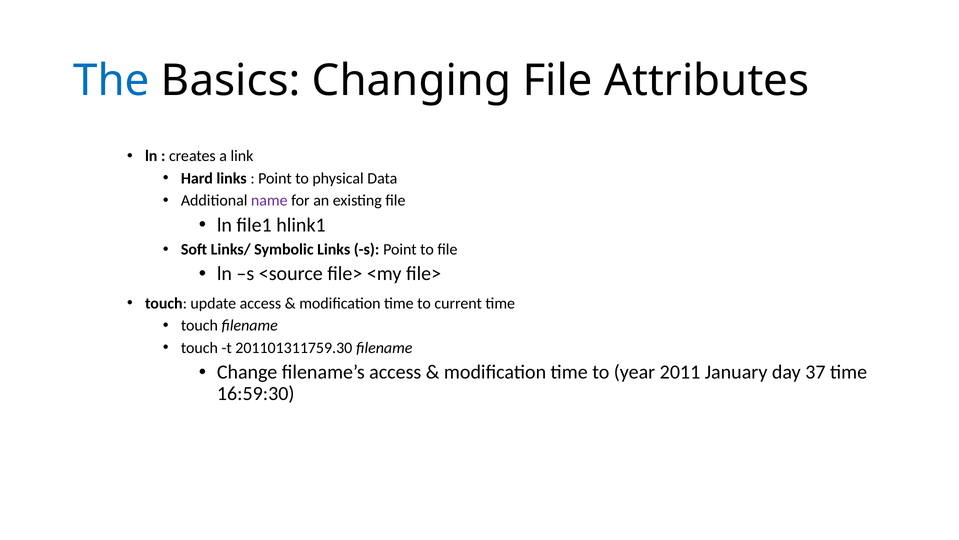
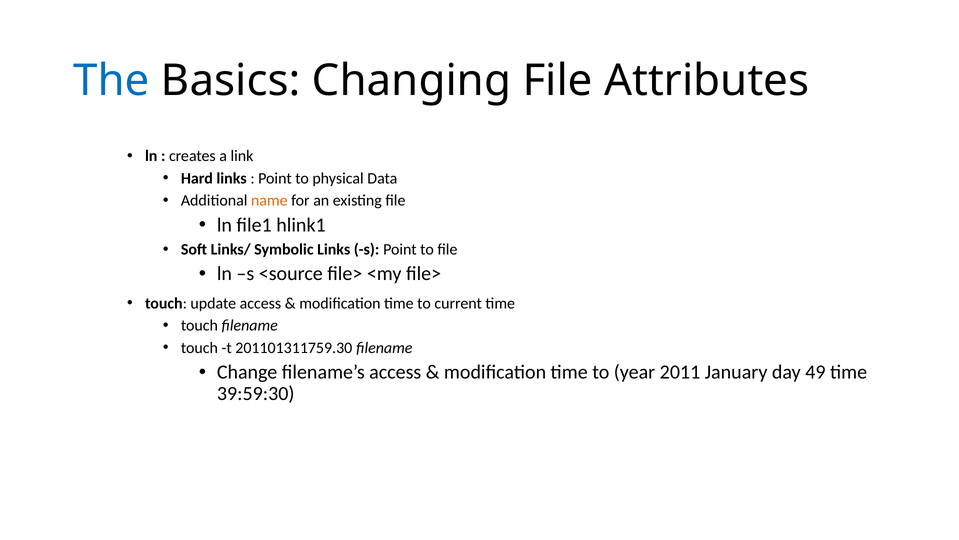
name colour: purple -> orange (269, 200)
37: 37 -> 49 (815, 372)
16:59:30: 16:59:30 -> 39:59:30 (256, 393)
